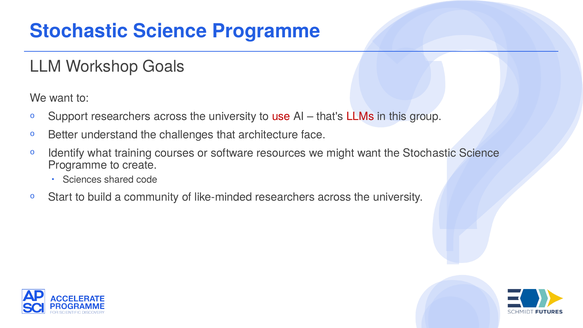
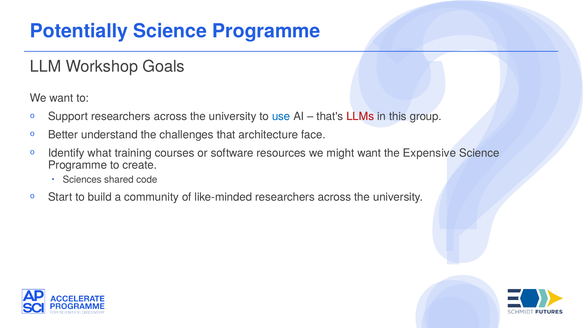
Stochastic: Stochastic -> Potentially (79, 31)
use colour: red -> blue (281, 116)
the Stochastic: Stochastic -> Expensive (429, 153)
